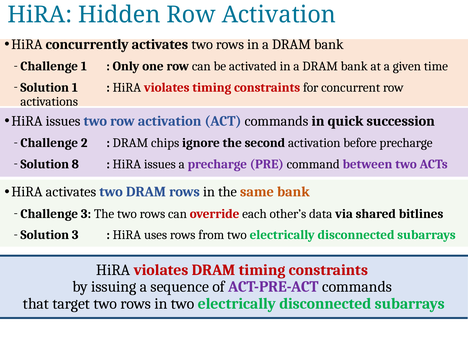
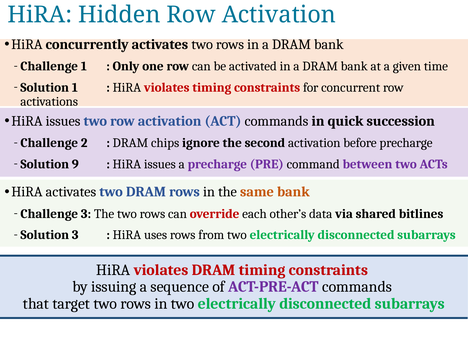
8: 8 -> 9 (75, 164)
